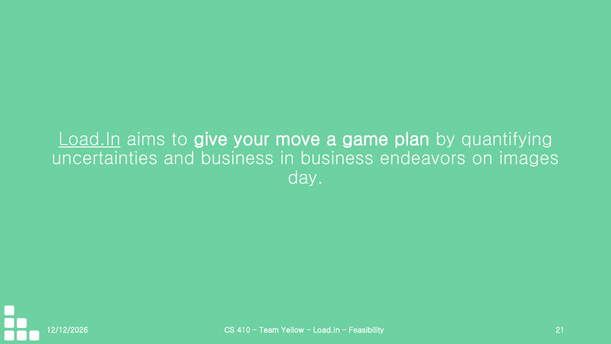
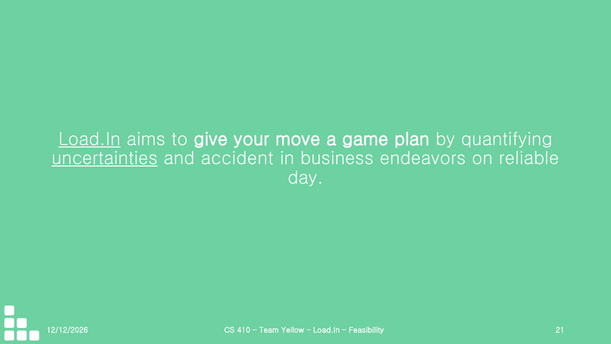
uncertainties underline: none -> present (105, 158)
and business: business -> accident (237, 158)
images: images -> reliable (529, 158)
